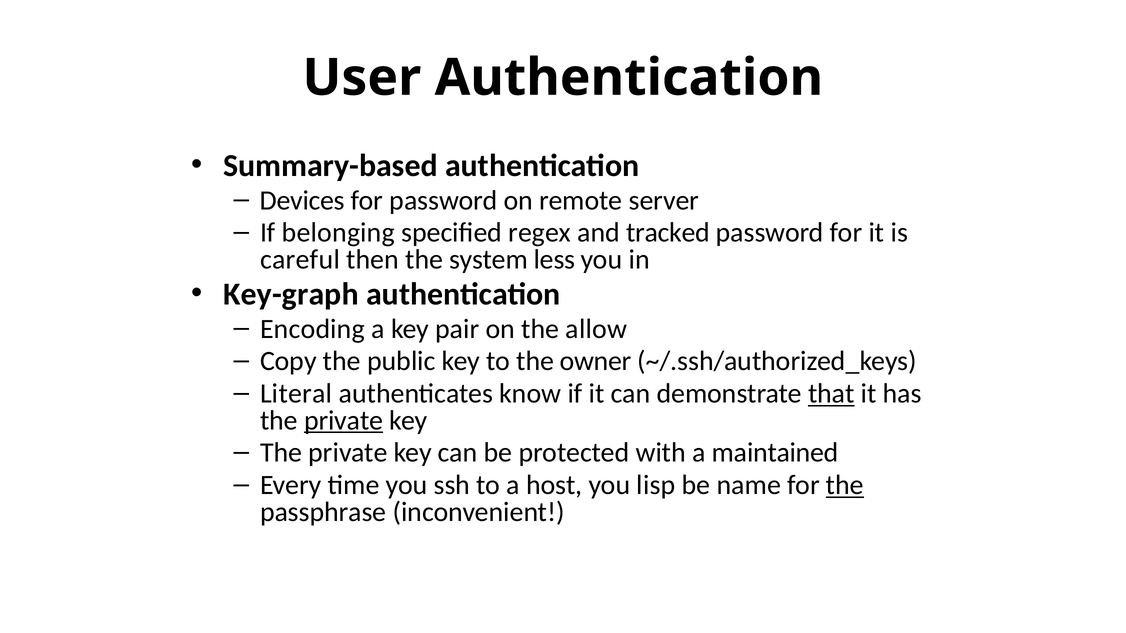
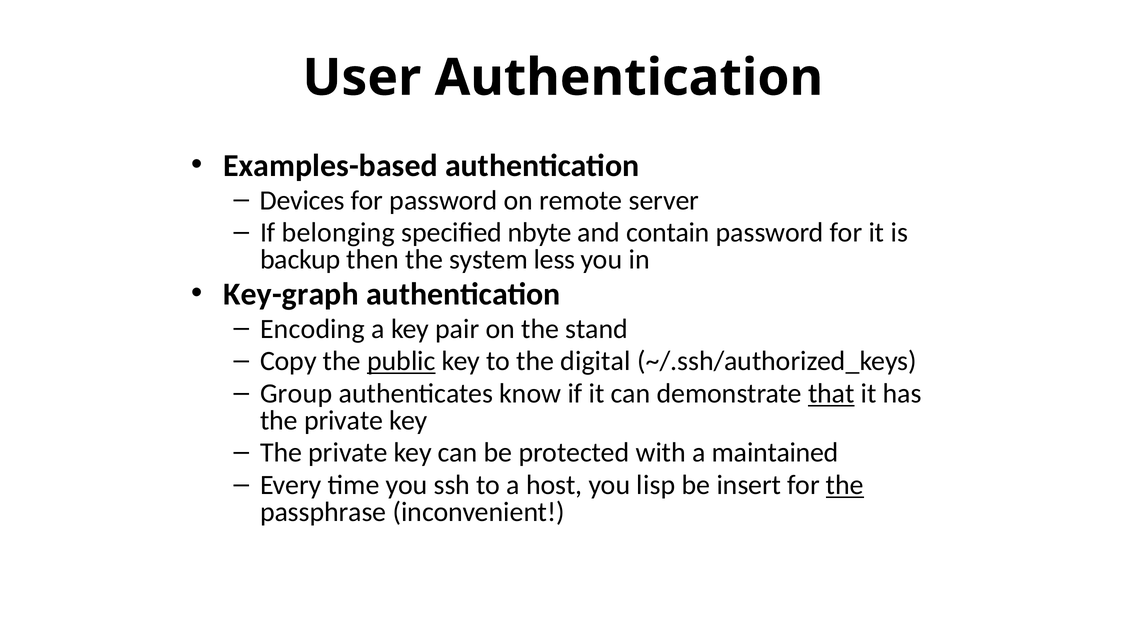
Summary-based: Summary-based -> Examples-based (330, 166)
regex: regex -> nbyte (540, 233)
tracked: tracked -> contain (668, 233)
careful: careful -> backup (300, 260)
allow: allow -> stand (597, 329)
public underline: none -> present (401, 361)
owner: owner -> digital (596, 361)
Literal: Literal -> Group (296, 394)
private underline: present -> none (344, 421)
name: name -> insert (749, 485)
